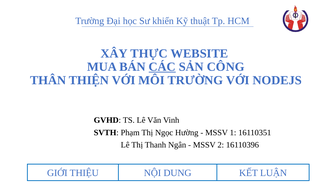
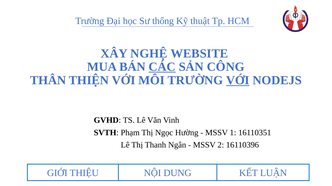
khiển: khiển -> thống (163, 21)
THỰC: THỰC -> NGHỆ (149, 54)
VỚI underline: none -> present (238, 81)
